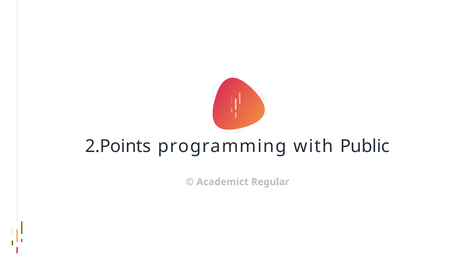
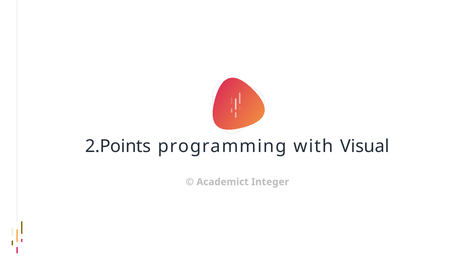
Public: Public -> Visual (365, 146)
Regular: Regular -> Integer (270, 182)
